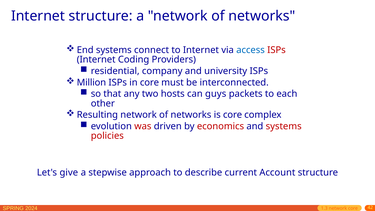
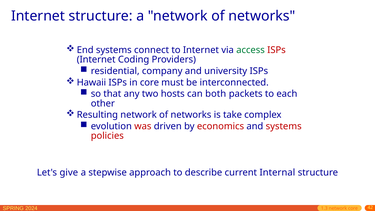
access colour: blue -> green (251, 50)
Million: Million -> Hawaii (91, 82)
guys: guys -> both (216, 94)
is core: core -> take (233, 115)
Account: Account -> Internal (277, 172)
